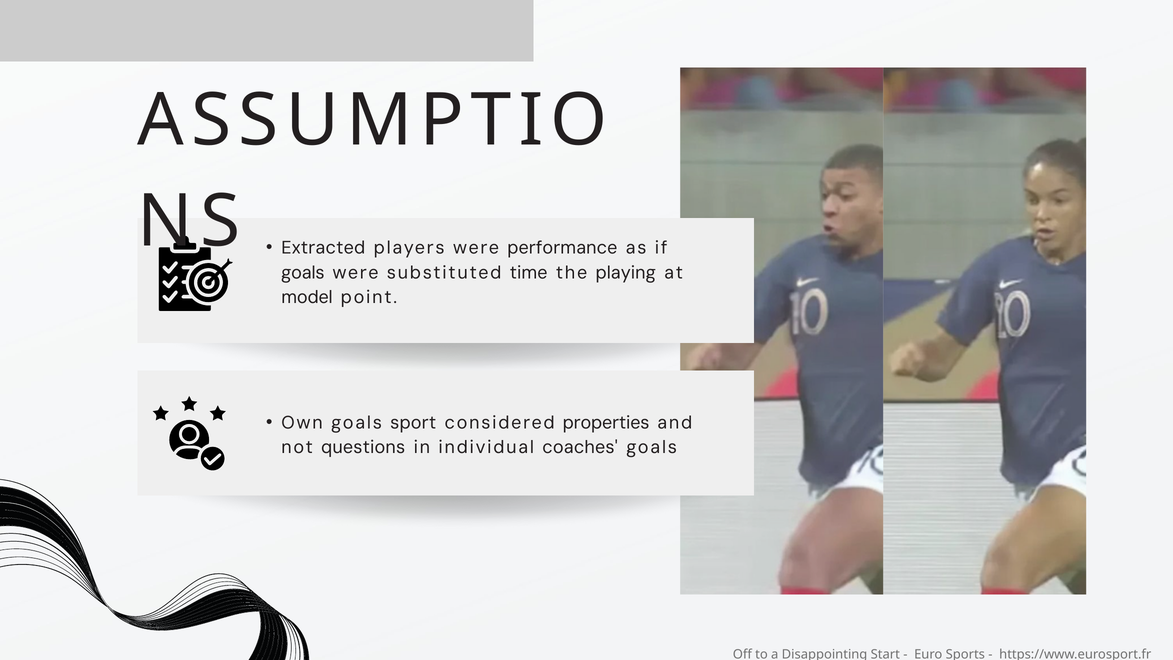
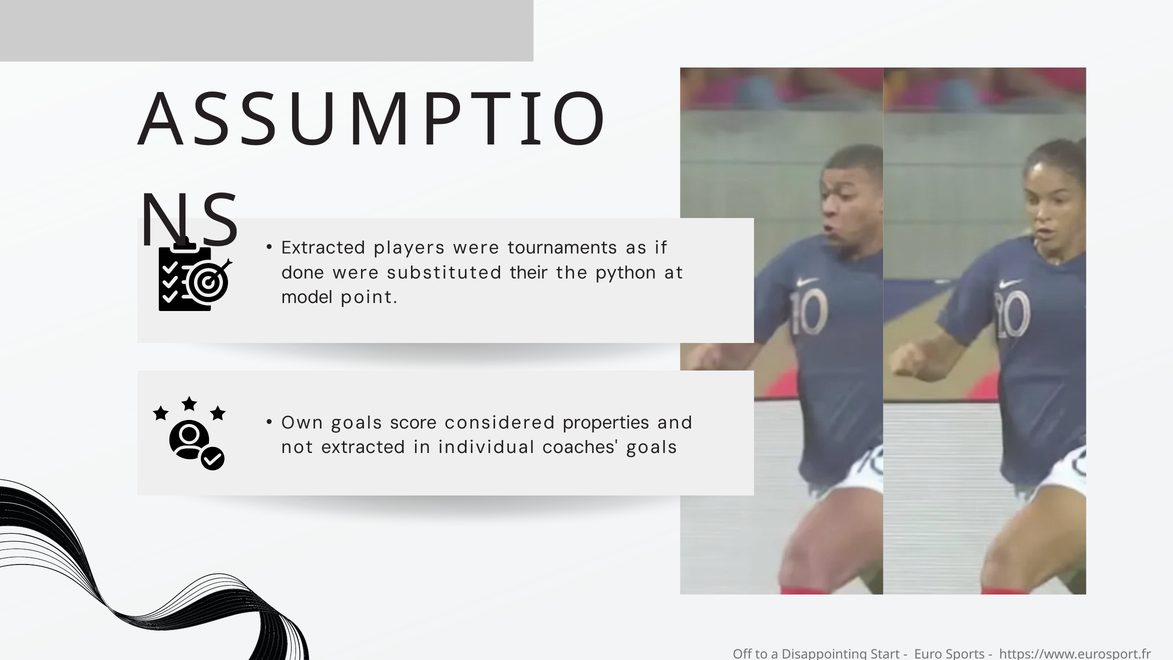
performance: performance -> tournaments (562, 248)
goals: goals -> done (303, 273)
time: time -> their (529, 273)
playing: playing -> python (626, 273)
sport: sport -> score (413, 422)
not questions: questions -> extracted (363, 447)
